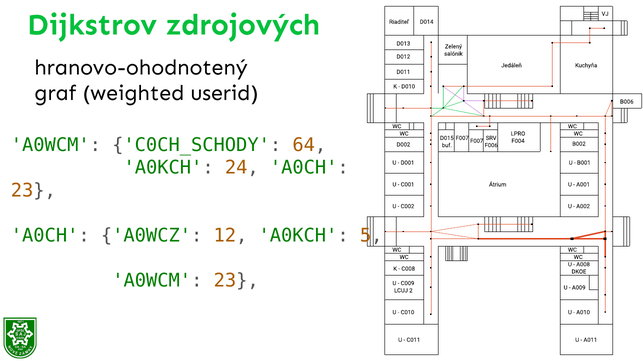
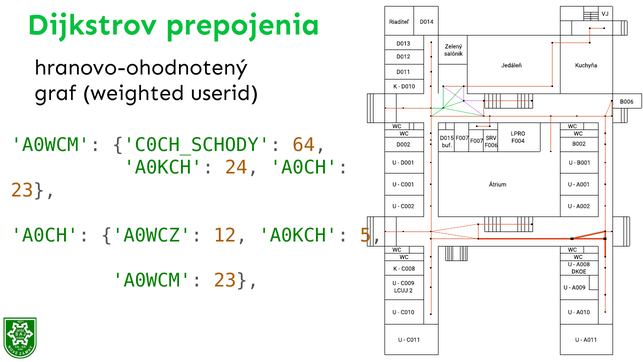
zdrojových: zdrojových -> prepojenia (243, 25)
